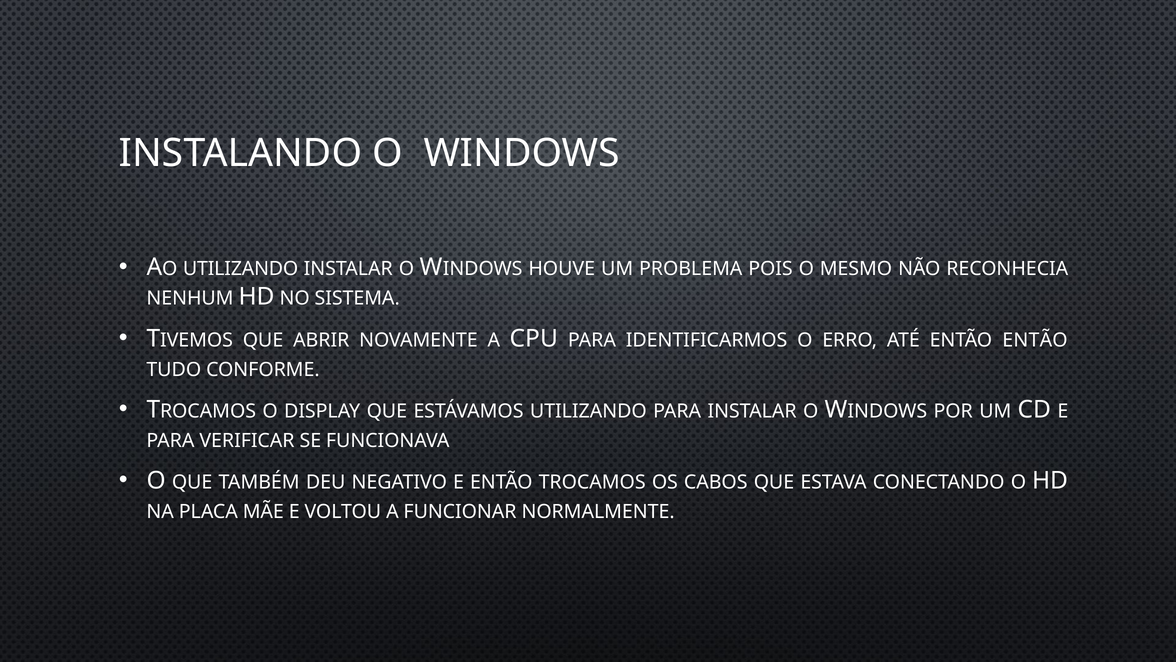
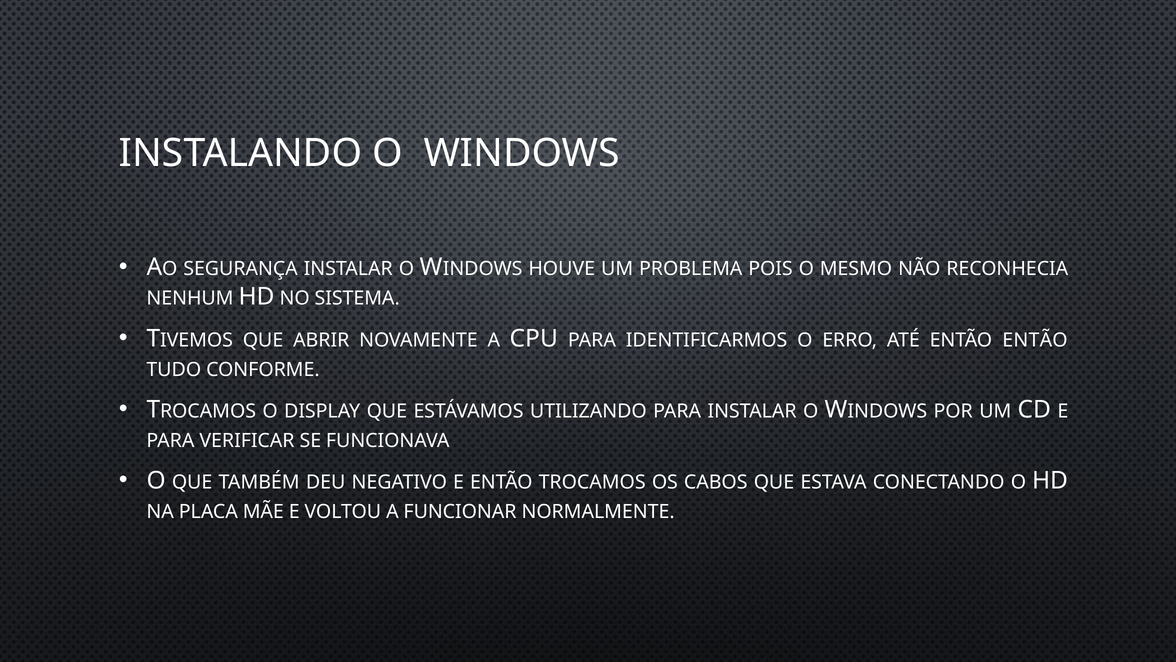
O UTILIZANDO: UTILIZANDO -> SEGURANÇA (241, 269)
